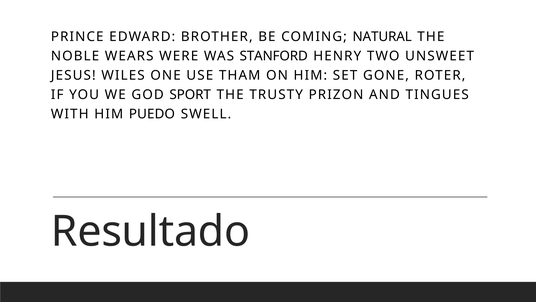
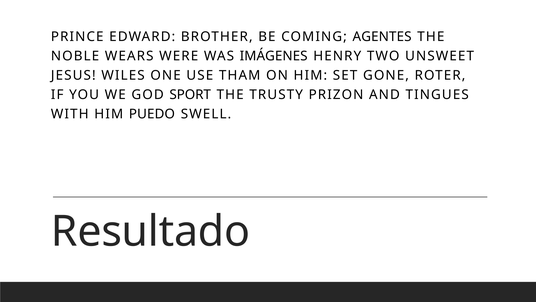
NATURAL: NATURAL -> AGENTES (382, 37)
STANFORD: STANFORD -> IMÁGENES (274, 56)
